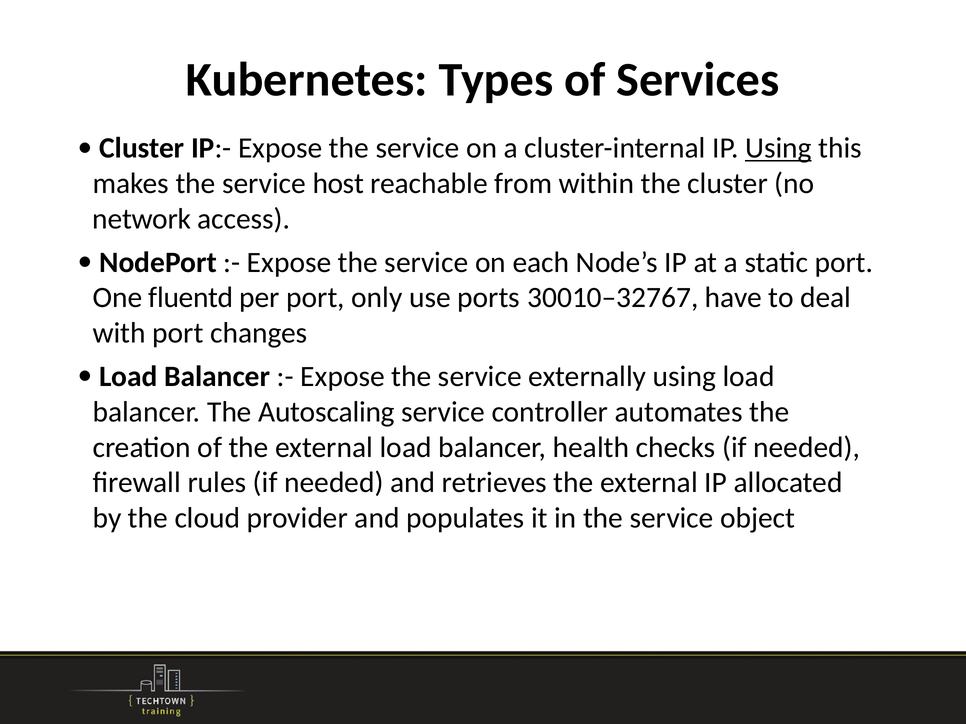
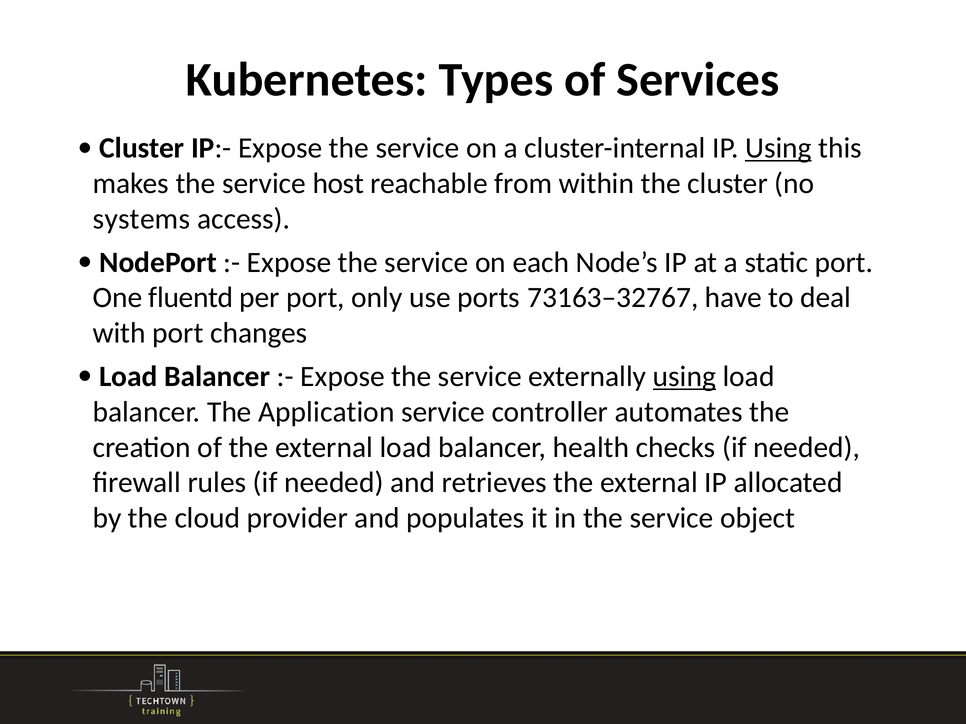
network: network -> systems (141, 219)
30010–32767: 30010–32767 -> 73163–32767 (613, 298)
using underline: none -> present (684, 377)
Autoscaling: Autoscaling -> Application (326, 412)
